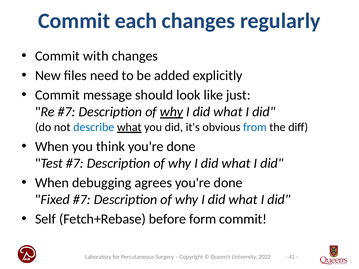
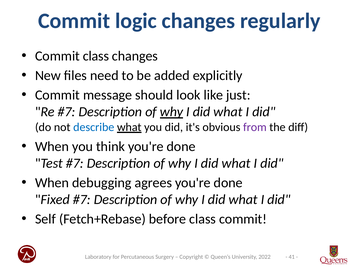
each: each -> logic (136, 21)
Commit with: with -> class (96, 56)
from colour: blue -> purple (255, 127)
before form: form -> class (203, 219)
